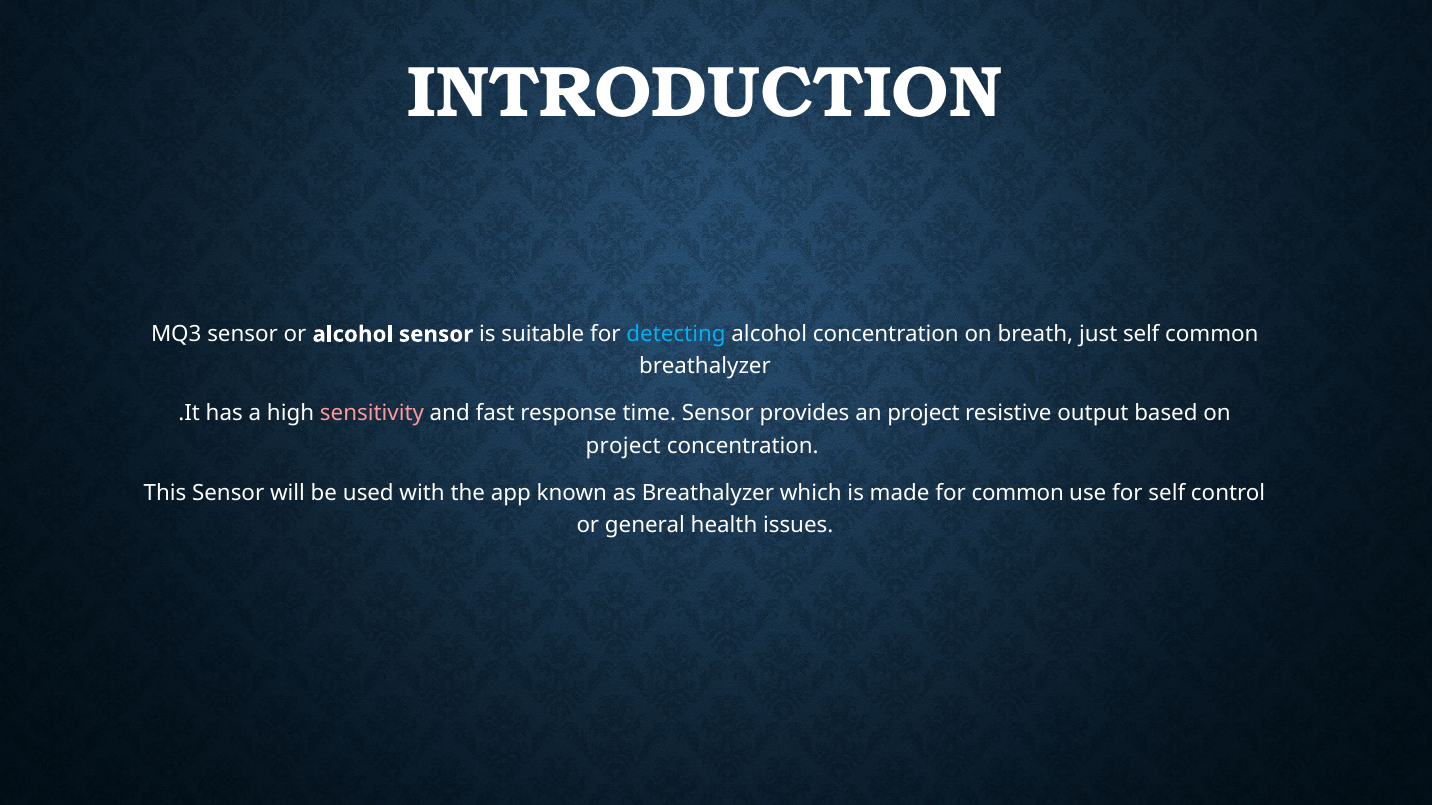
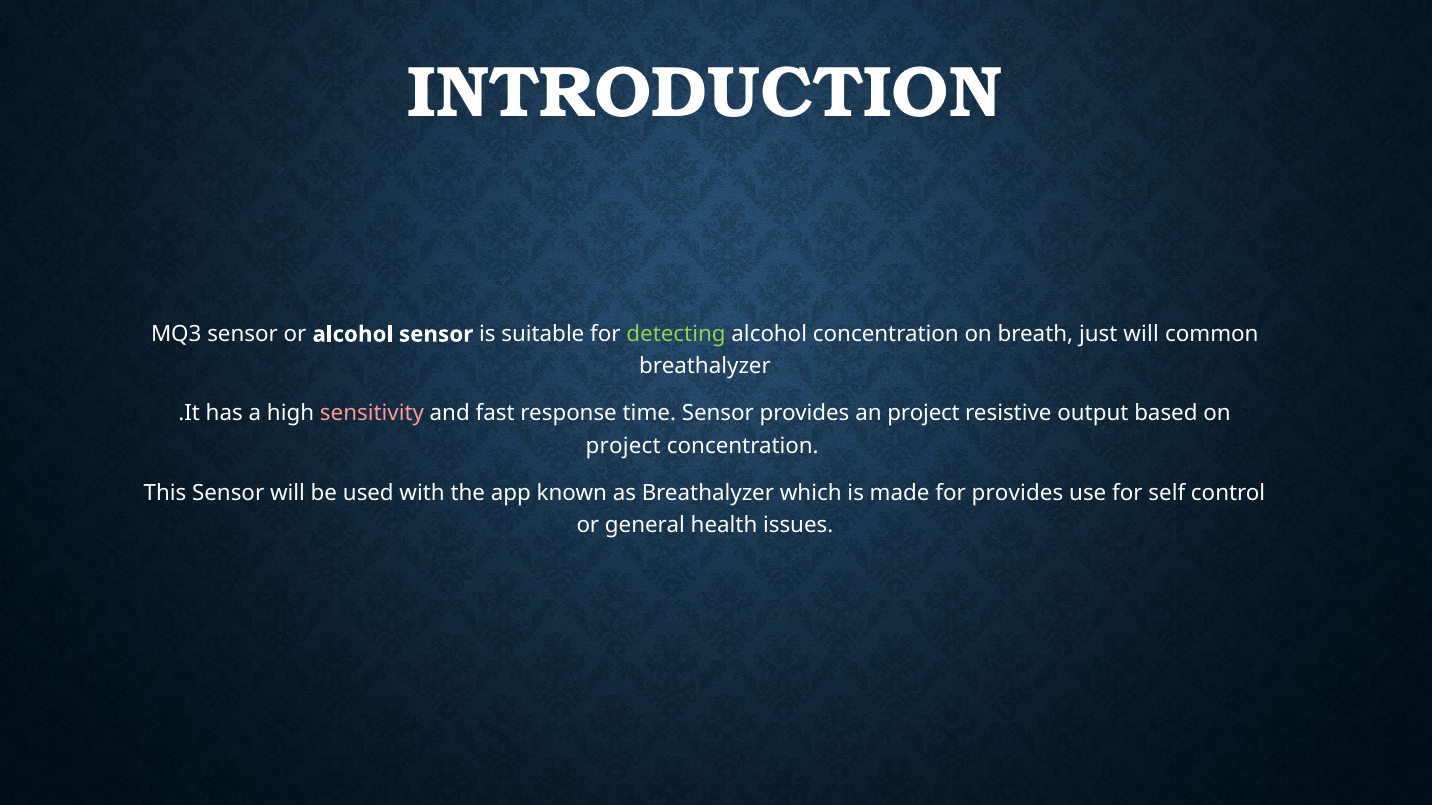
detecting colour: light blue -> light green (676, 334)
just self: self -> will (1141, 334)
for common: common -> provides (1018, 493)
